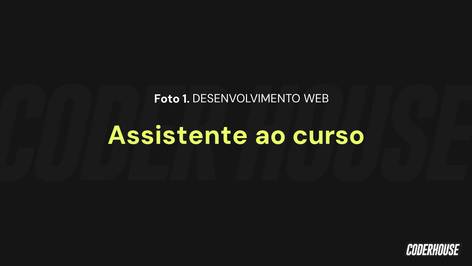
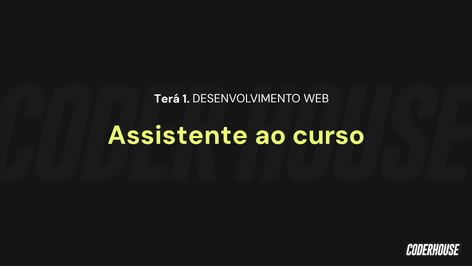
Foto: Foto -> Terá (167, 99)
